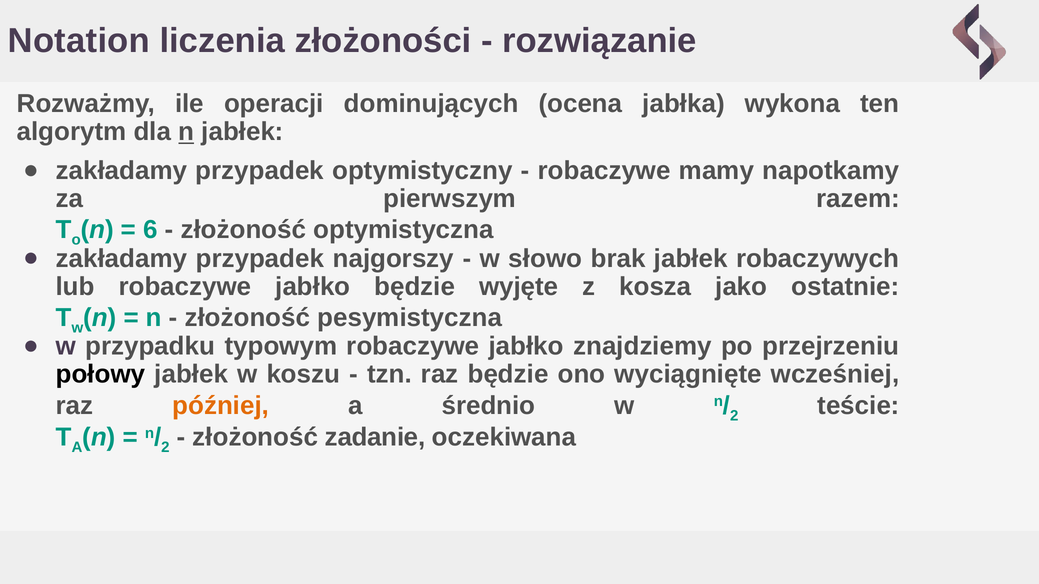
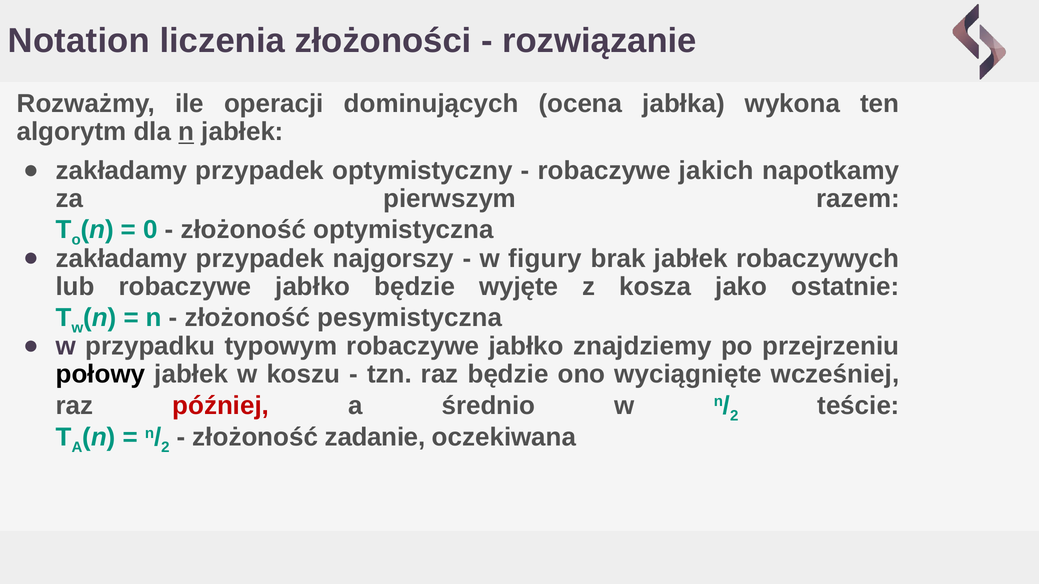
mamy: mamy -> jakich (716, 171)
6: 6 -> 0 (150, 230)
słowo: słowo -> figury (545, 259)
później colour: orange -> red (221, 406)
